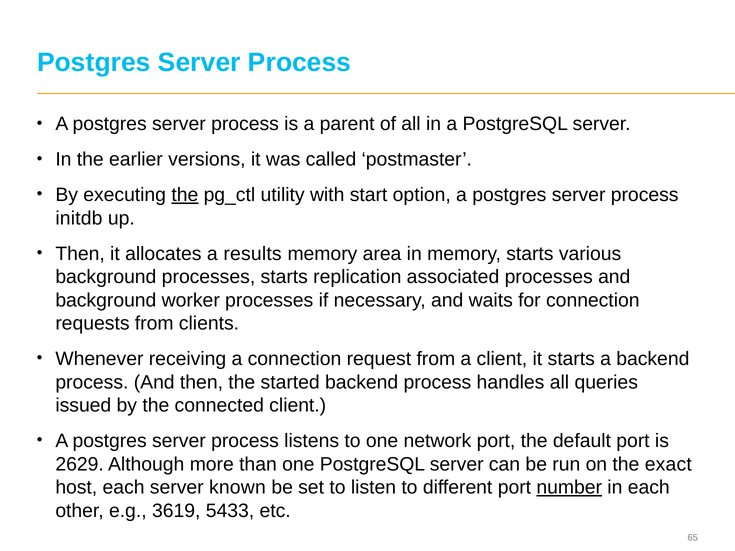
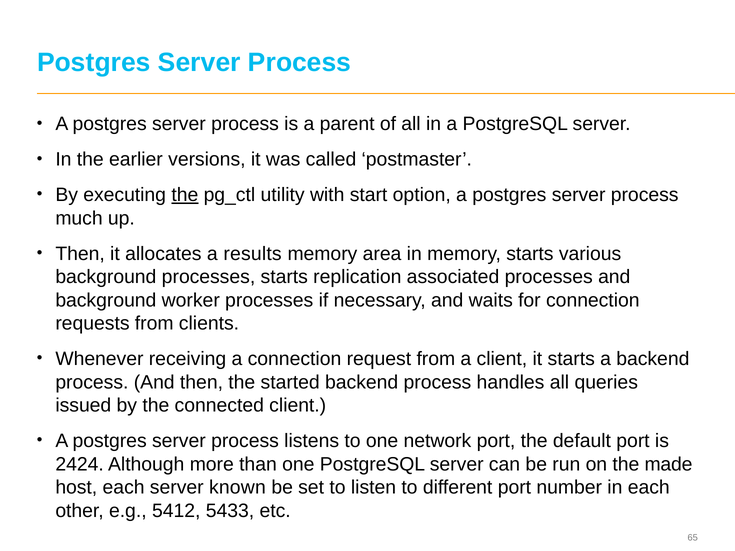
initdb: initdb -> much (79, 218)
2629: 2629 -> 2424 (80, 464)
exact: exact -> made (668, 464)
number underline: present -> none (569, 488)
3619: 3619 -> 5412 (176, 511)
